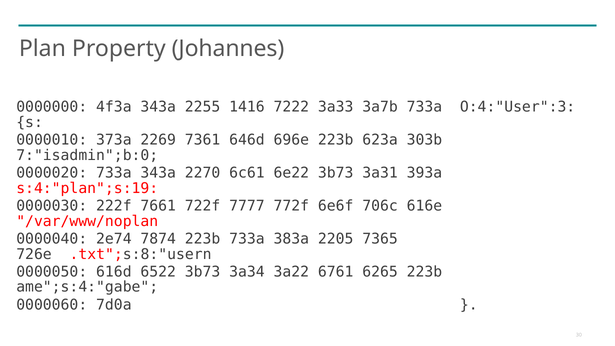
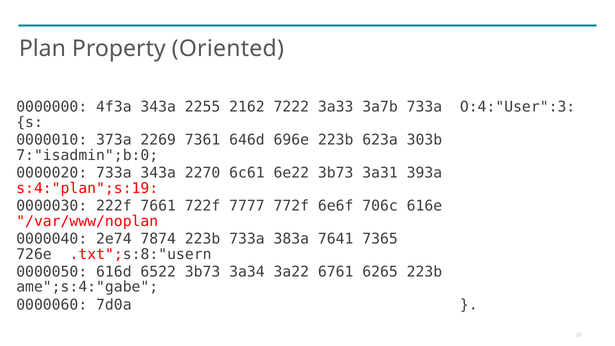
Johannes: Johannes -> Oriented (228, 49)
1416: 1416 -> 2162 (247, 107)
2205: 2205 -> 7641 (336, 239)
